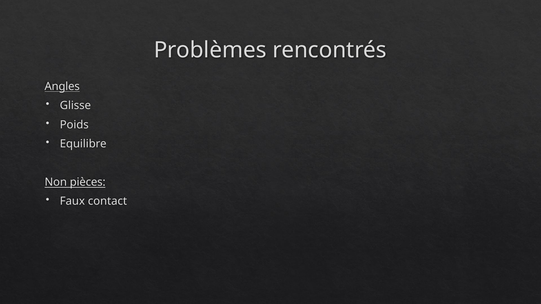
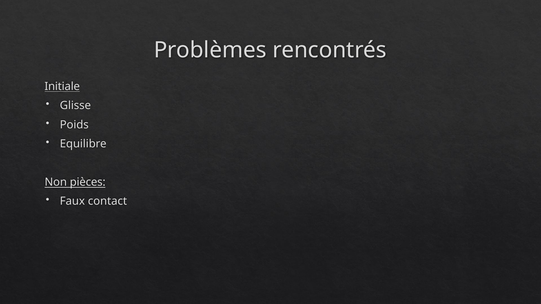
Angles: Angles -> Initiale (62, 86)
